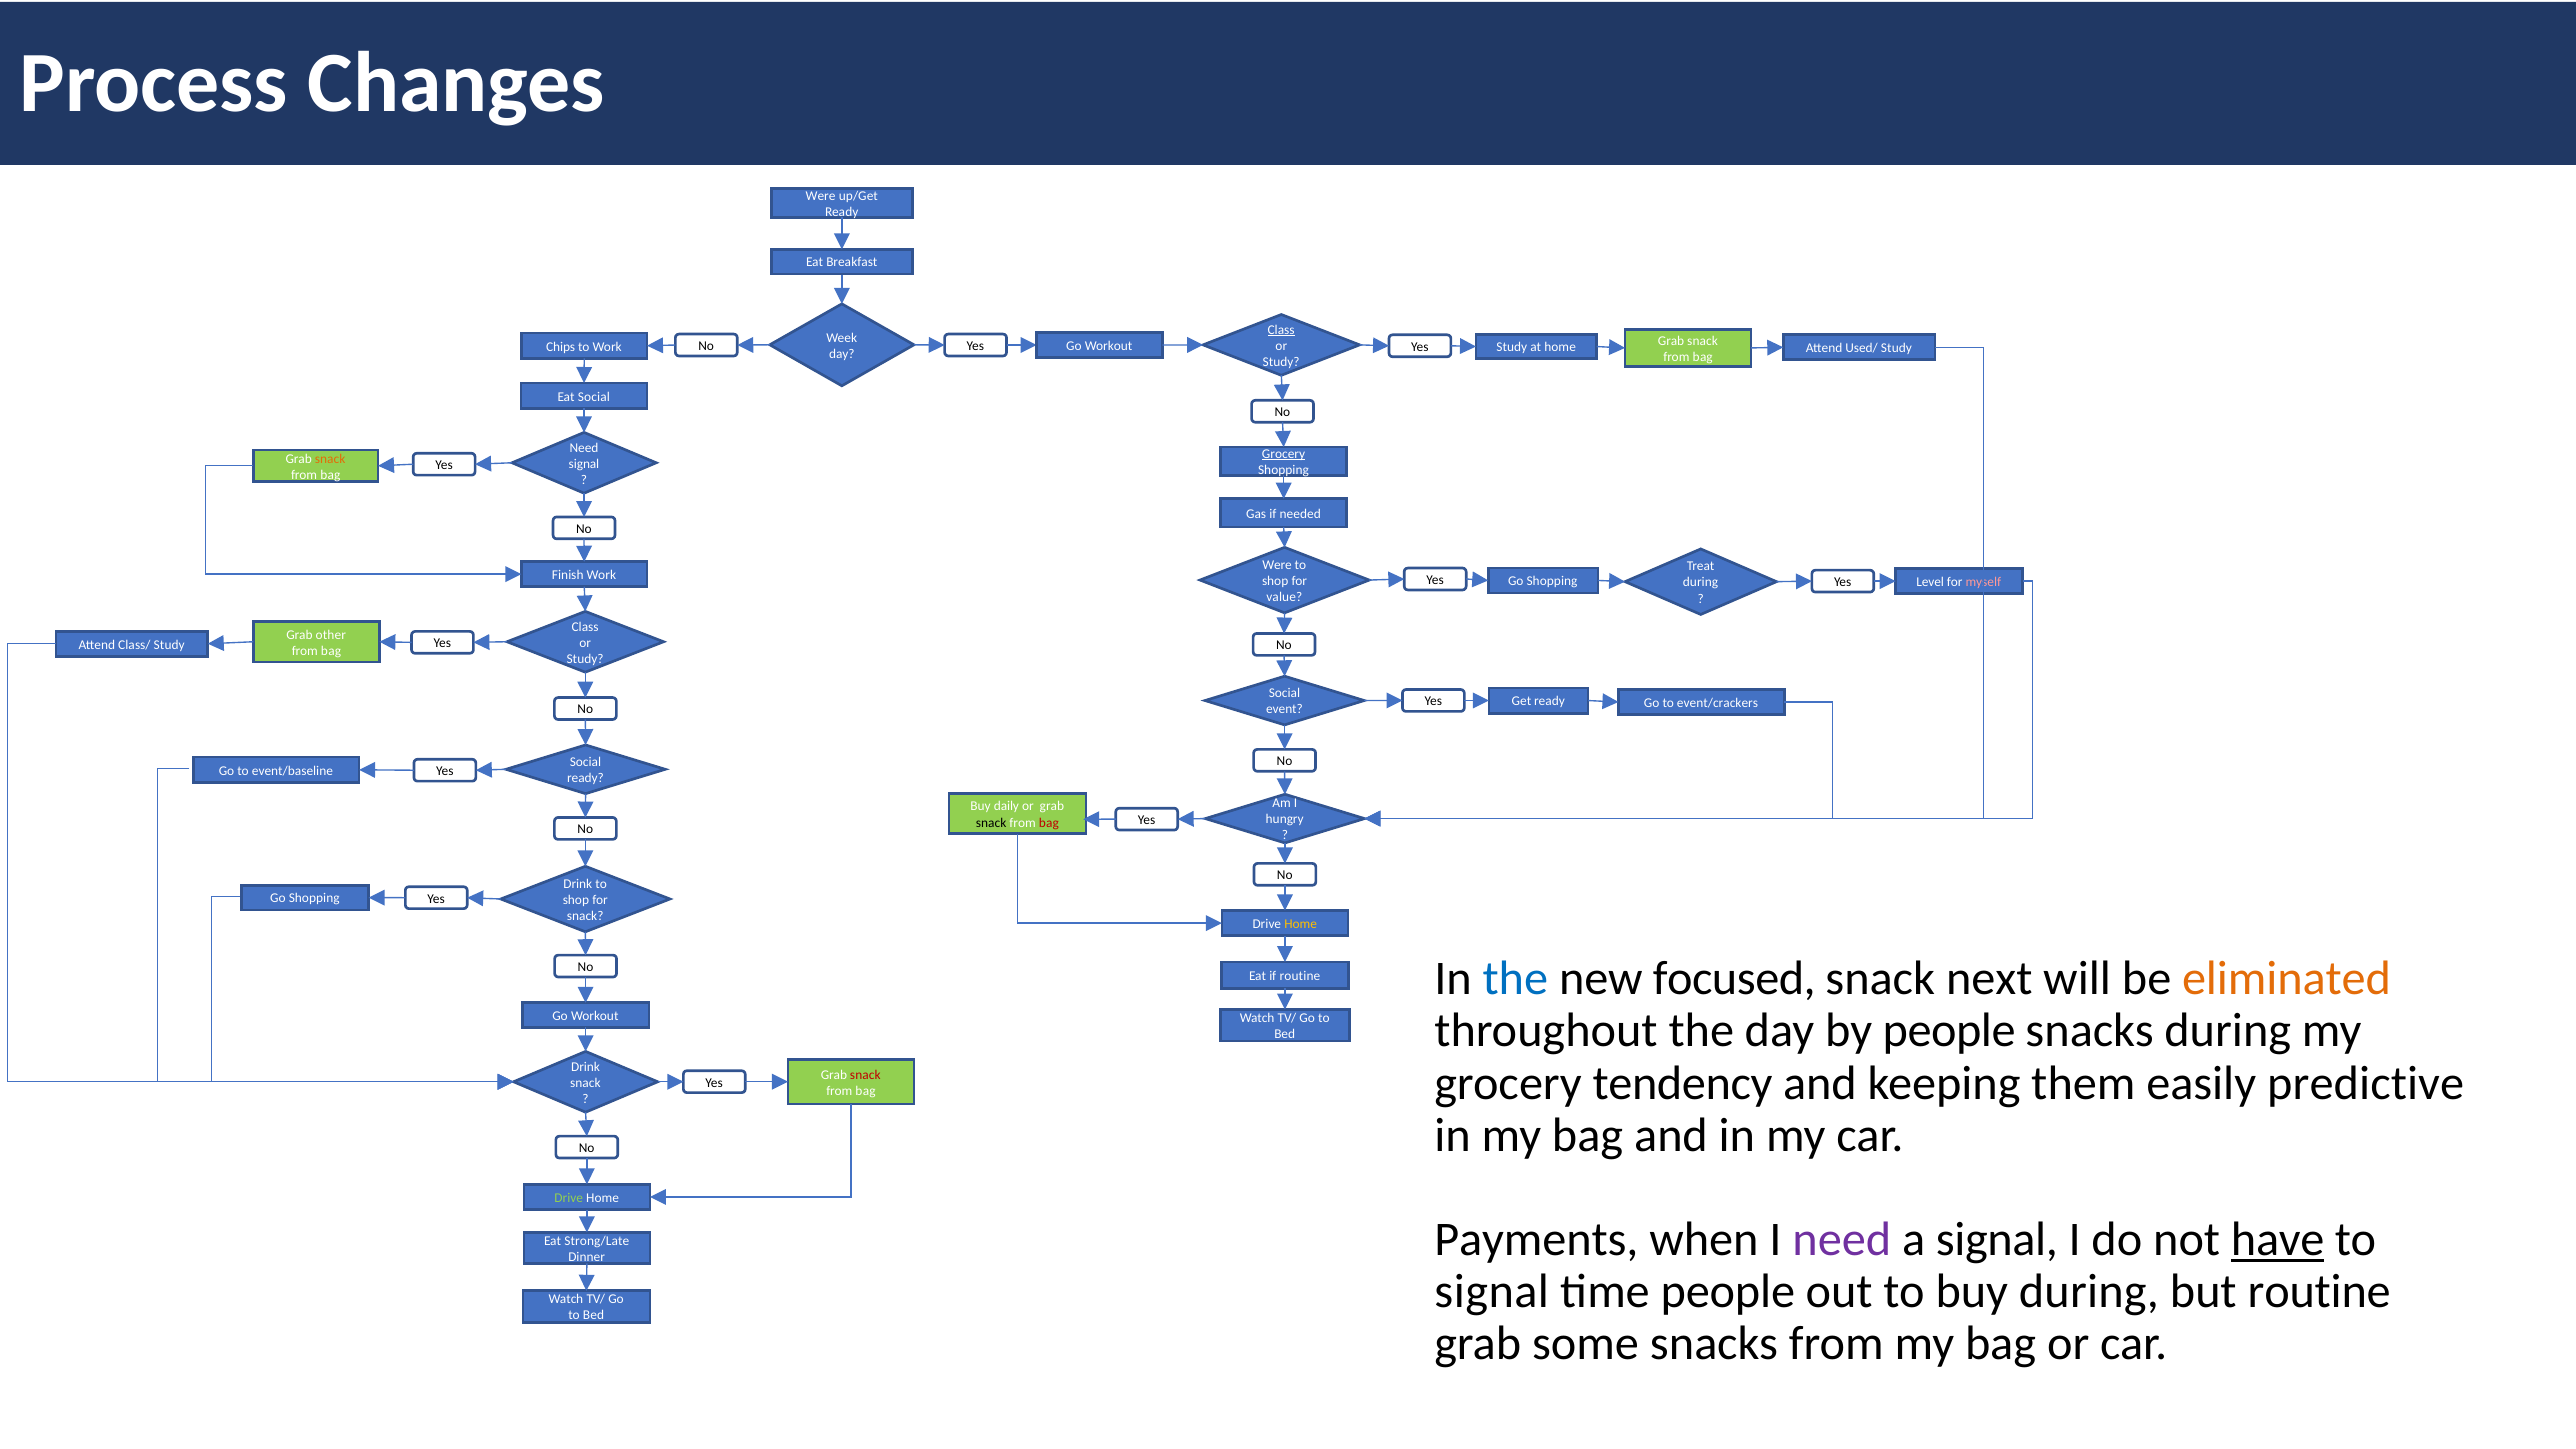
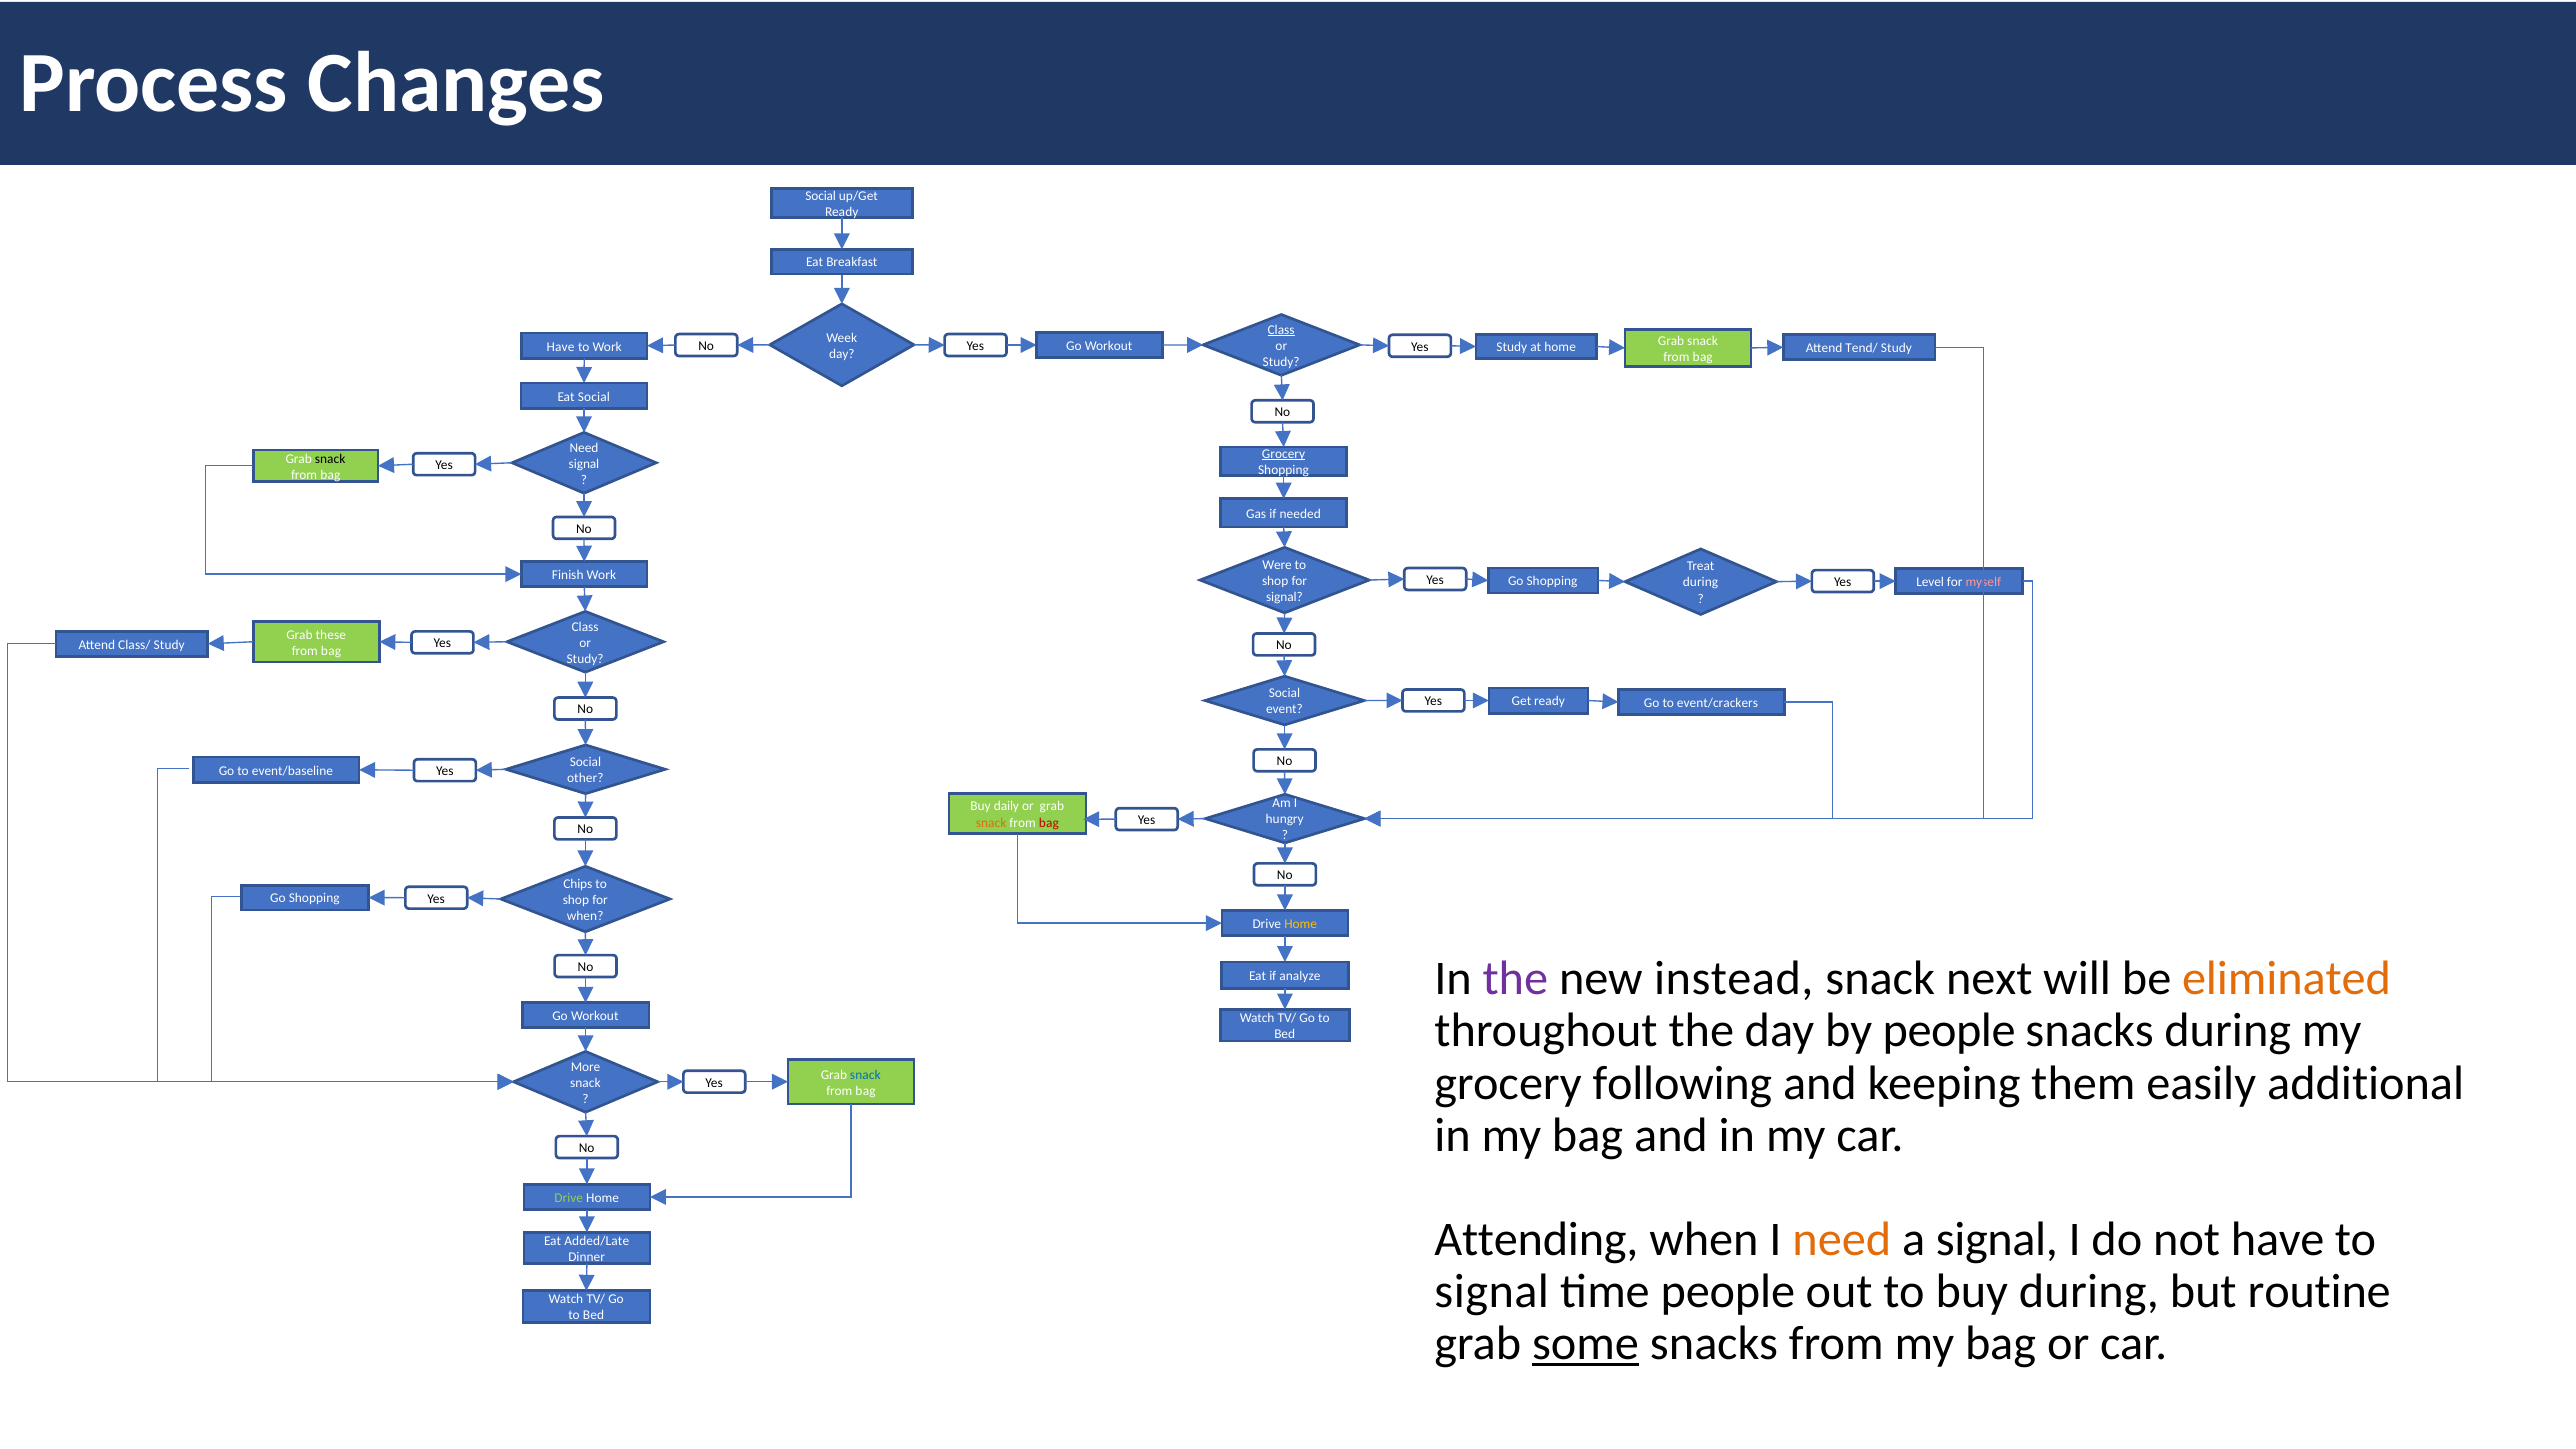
Were: Were -> Social (821, 196)
Chips: Chips -> Have (561, 347)
Used/: Used/ -> Tend/ (1862, 348)
snack colour: orange -> black (330, 459)
value: value -> signal (1284, 597)
other: other -> these (331, 635)
ready: ready -> other (585, 778)
snack colour: black -> orange (991, 823)
Drink: Drink -> Chips (578, 884)
snack: snack -> when (585, 916)
the colour: blue -> purple (1515, 979)
focused: focused -> instead (1734, 979)
if routine: routine -> analyze (1300, 976)
Drink: Drink -> More (586, 1067)
tendency: tendency -> following (1682, 1083)
predictive: predictive -> additional (2366, 1083)
snack colour: red -> blue (865, 1075)
Payments: Payments -> Attending (1536, 1240)
need colour: purple -> orange (1842, 1240)
have underline: present -> none (2278, 1240)
Strong/Late: Strong/Late -> Added/Late (597, 1241)
some underline: none -> present (1586, 1344)
